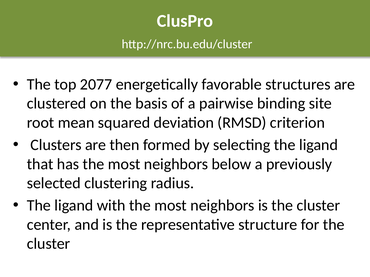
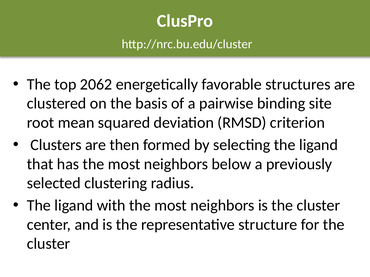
2077: 2077 -> 2062 (96, 85)
